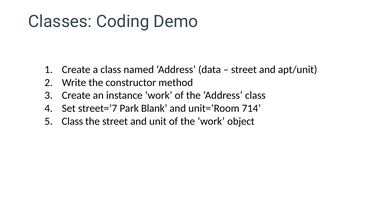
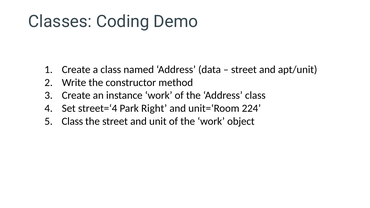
street=‘7: street=‘7 -> street=‘4 (98, 108)
Blank: Blank -> Right (154, 108)
714: 714 -> 224 (251, 108)
